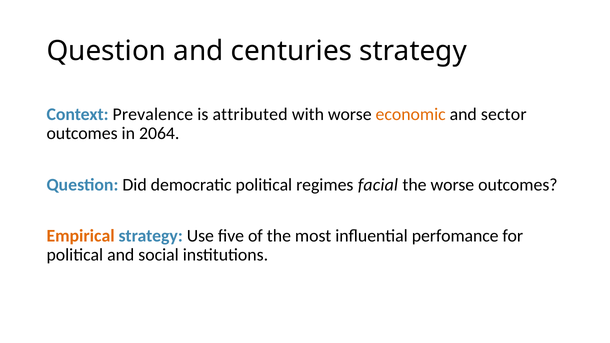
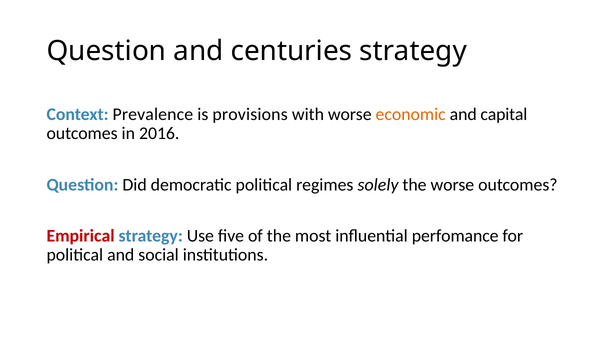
attributed: attributed -> provisions (250, 114)
sector: sector -> capital (504, 114)
2064: 2064 -> 2016 (159, 134)
facial: facial -> solely (378, 185)
Empirical colour: orange -> red (81, 236)
